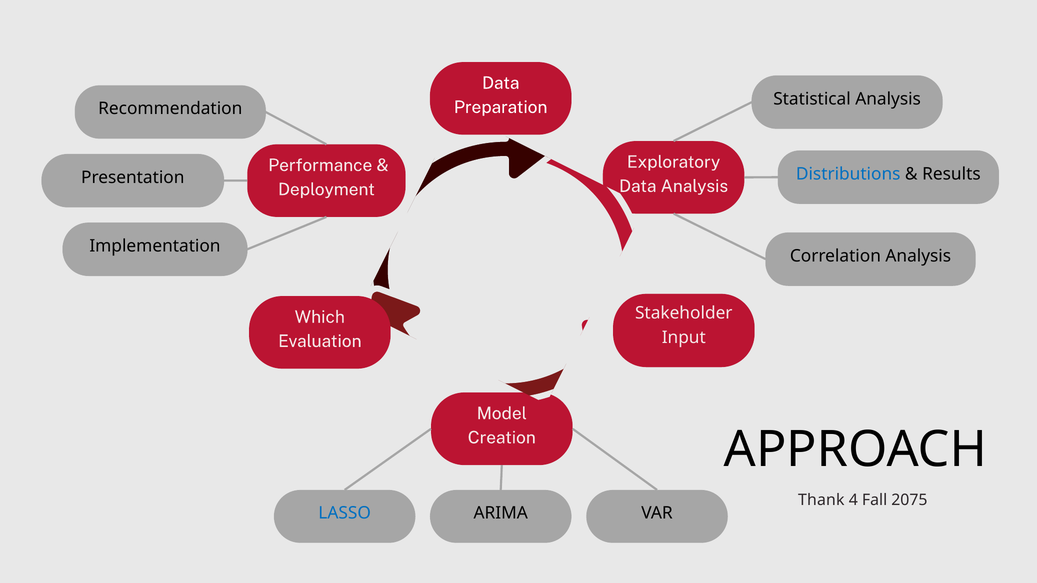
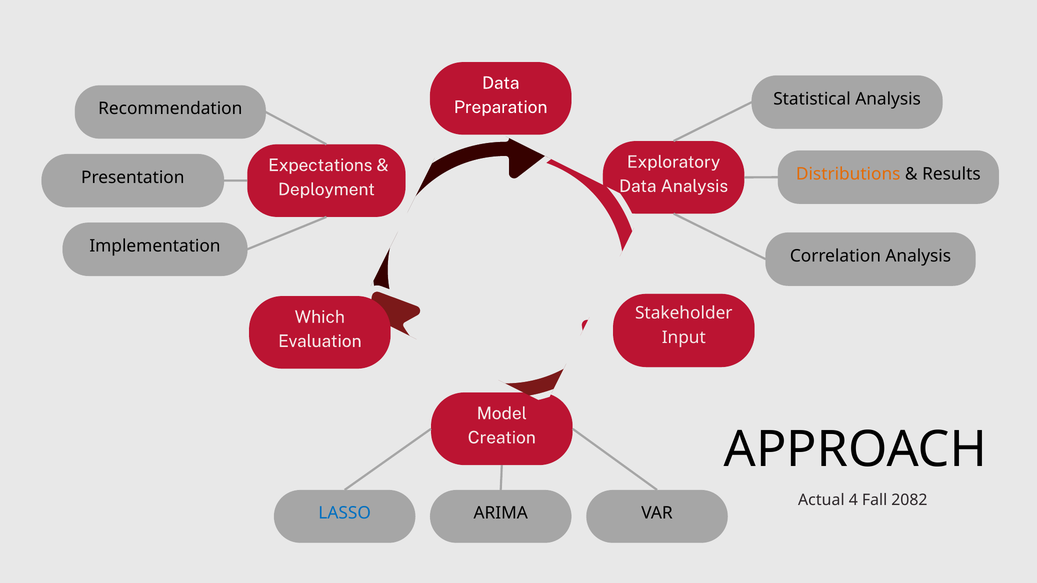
Performance: Performance -> Expectations (320, 165)
Distributions colour: blue -> orange (848, 174)
Thank: Thank -> Actual (821, 500)
2075: 2075 -> 2082 (909, 500)
